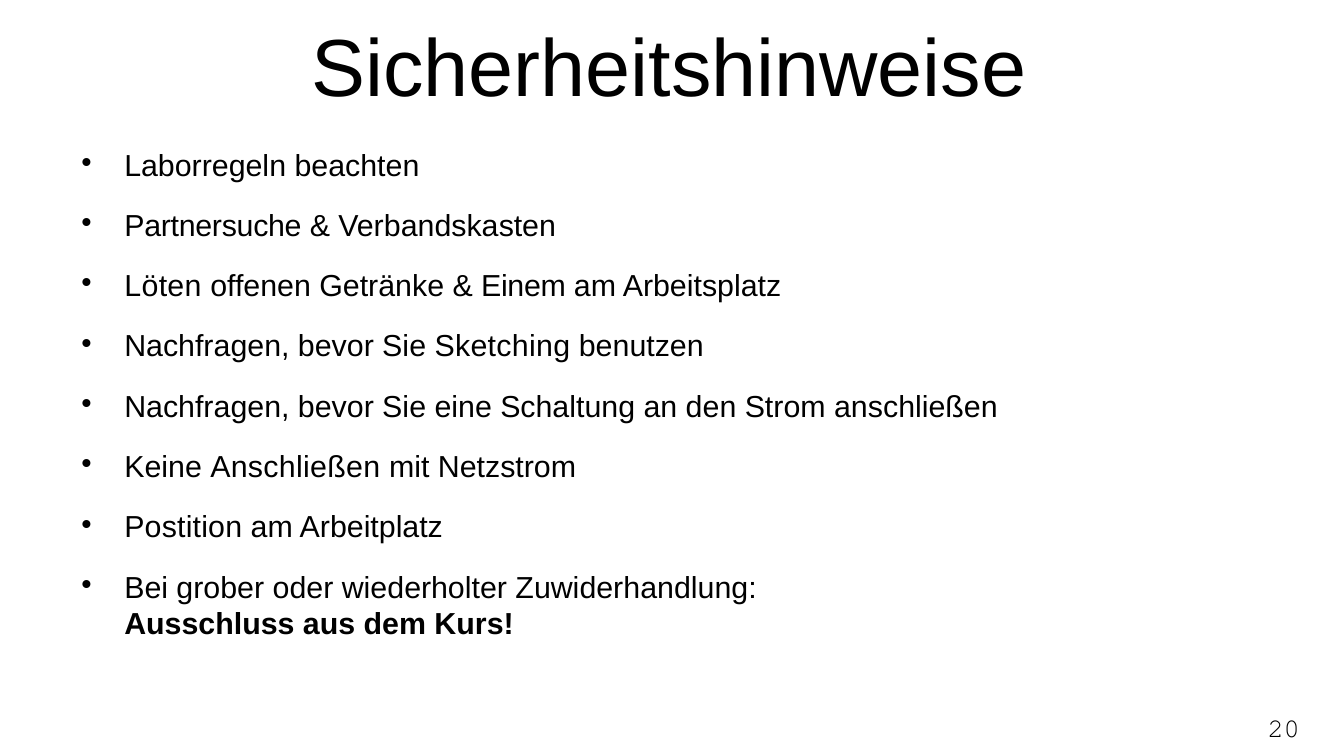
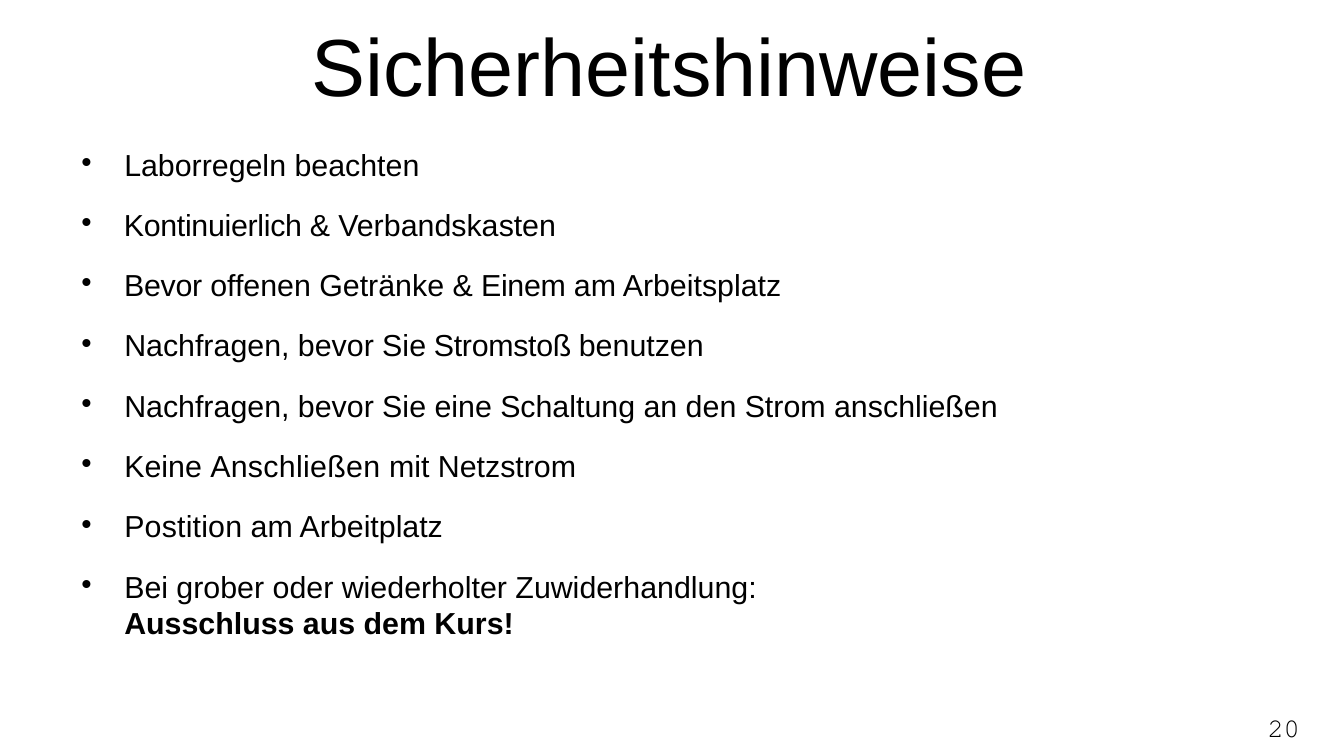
Partnersuche: Partnersuche -> Kontinuierlich (213, 226)
Löten: Löten -> Bevor (163, 287)
Sketching: Sketching -> Stromstoß (503, 347)
